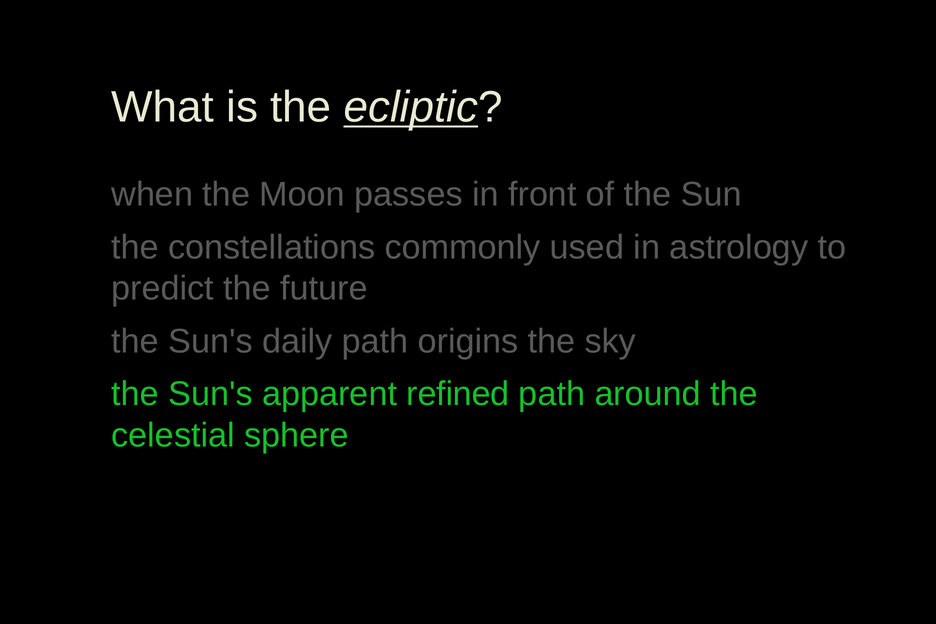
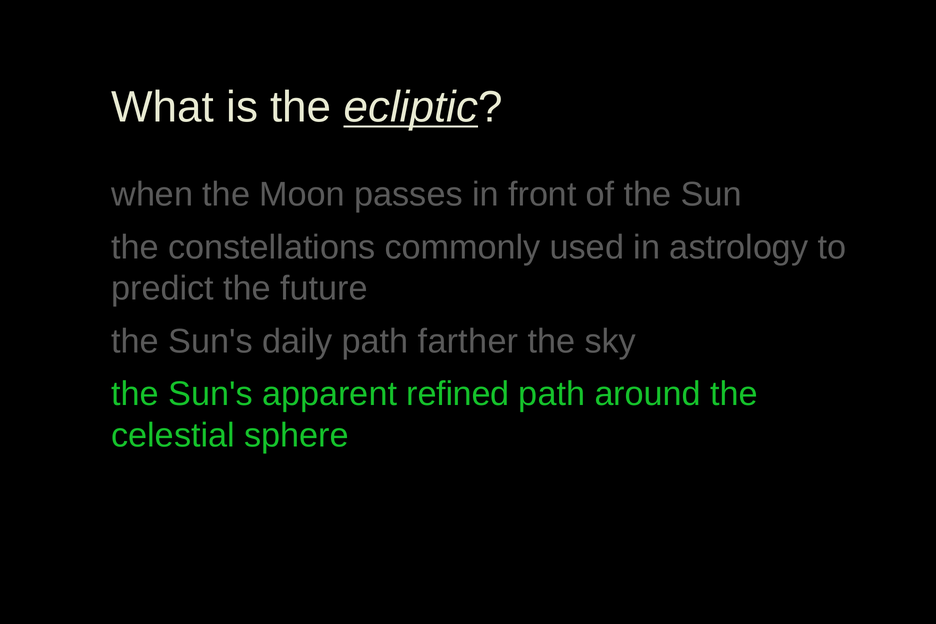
origins: origins -> farther (468, 341)
